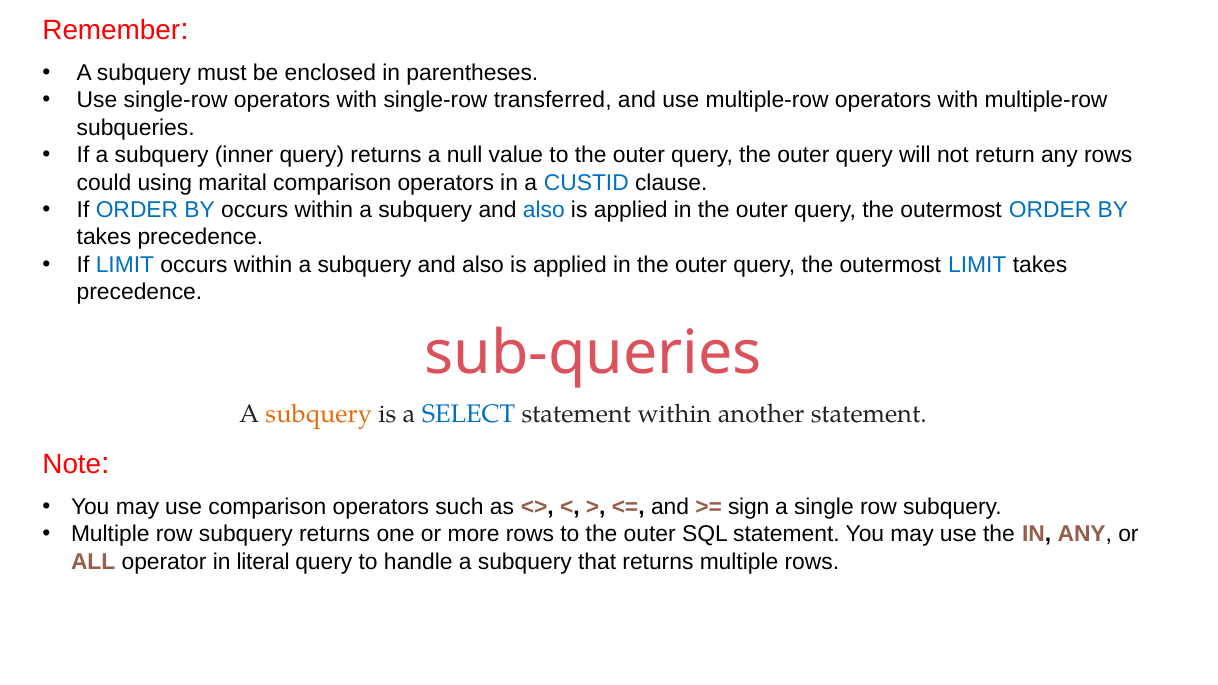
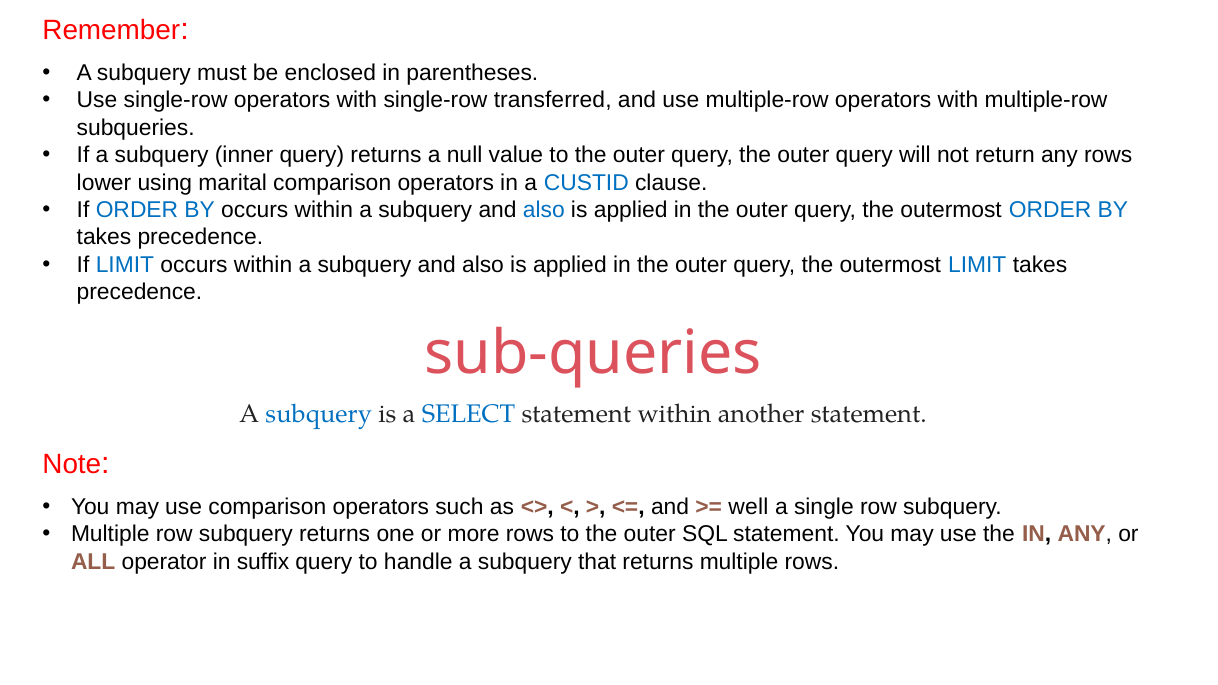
could: could -> lower (104, 183)
subquery colour: orange -> blue (319, 414)
sign: sign -> well (748, 507)
literal: literal -> suffix (263, 562)
